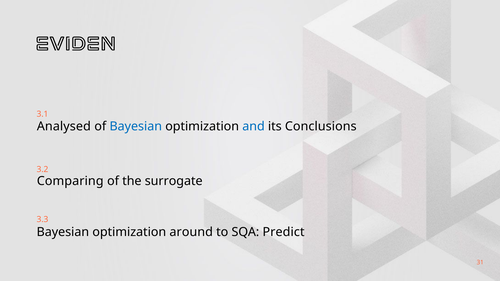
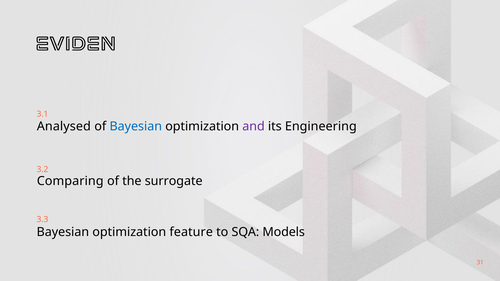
and colour: blue -> purple (254, 127)
Conclusions: Conclusions -> Engineering (321, 127)
around: around -> feature (191, 232)
Predict: Predict -> Models (284, 232)
